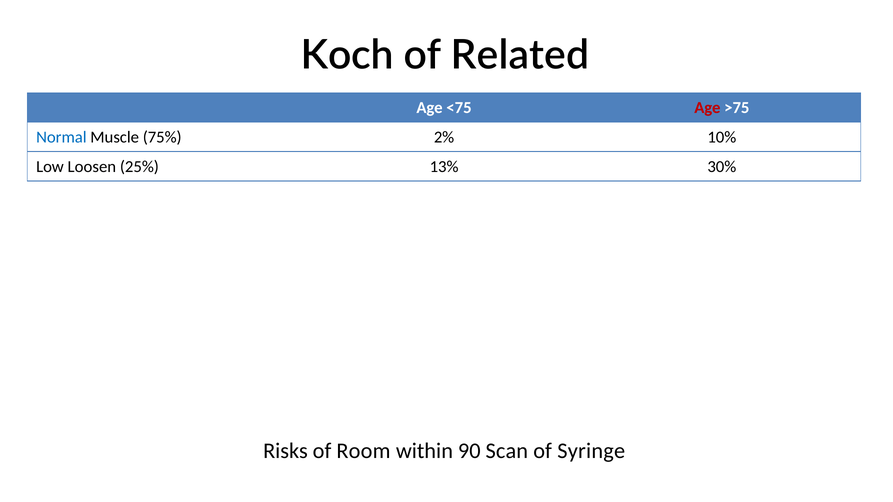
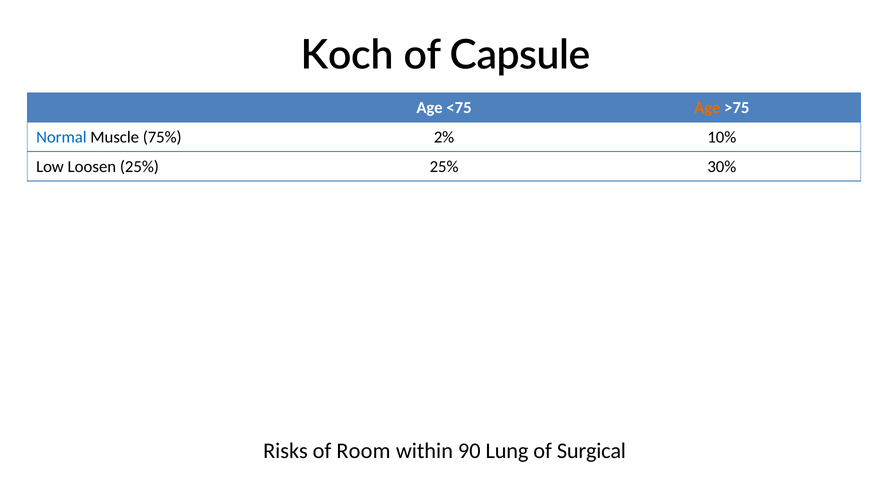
Related: Related -> Capsule (520, 55)
Age colour: red -> orange (707, 108)
25% 13%: 13% -> 25% (444, 167)
Scan: Scan -> Lung (507, 451)
Syringe: Syringe -> Surgical (591, 451)
